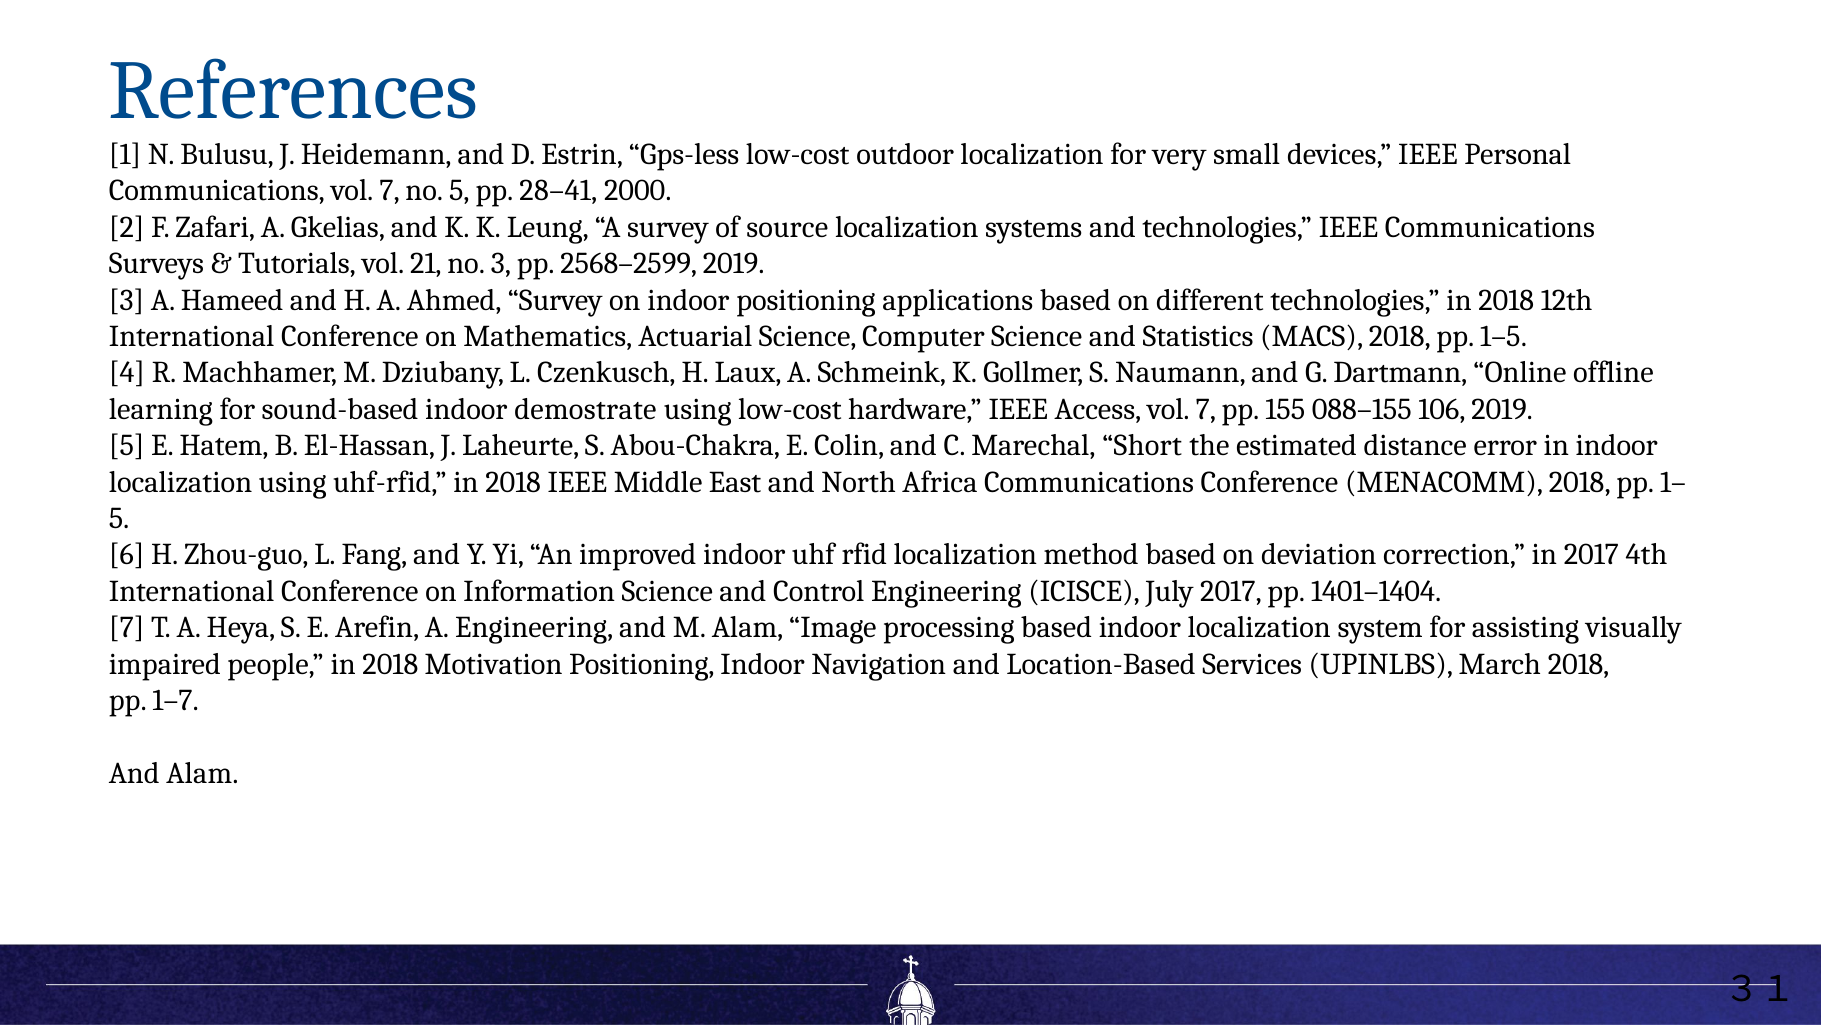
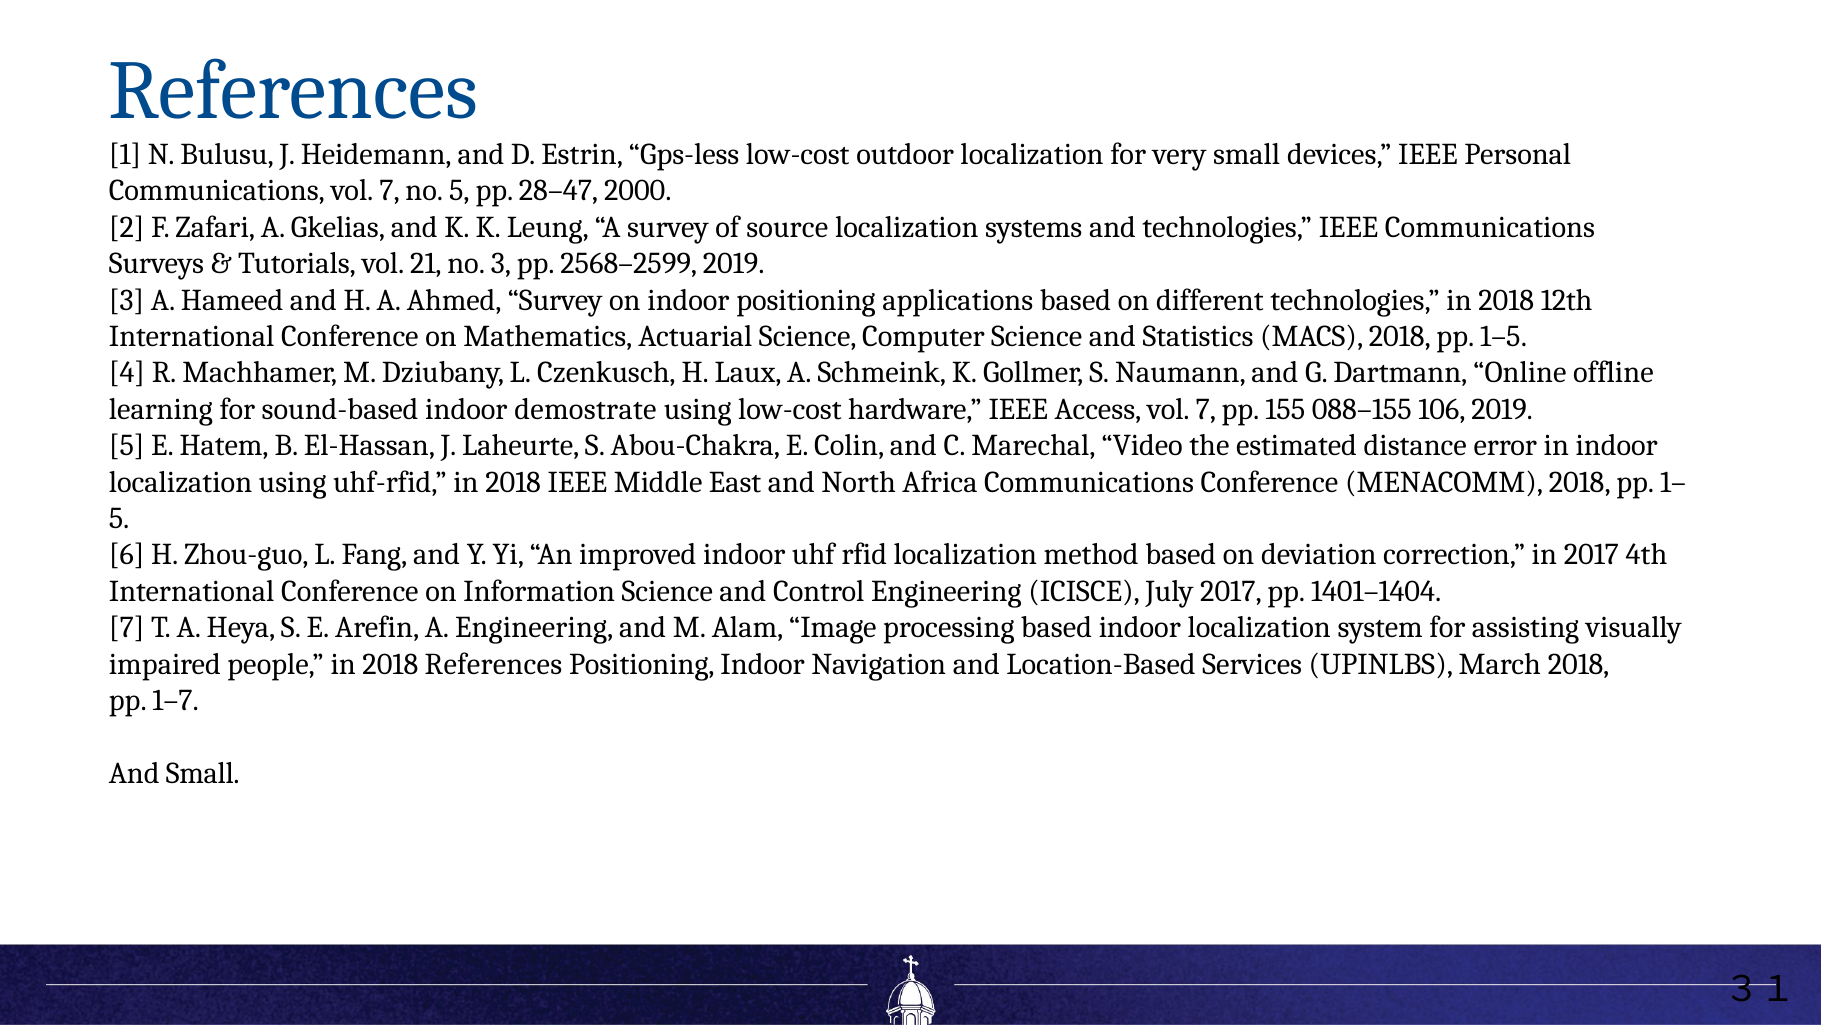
28–41: 28–41 -> 28–47 (559, 191)
Short: Short -> Video (1142, 446)
2018 Motivation: Motivation -> References (493, 664)
And Alam: Alam -> Small (203, 774)
